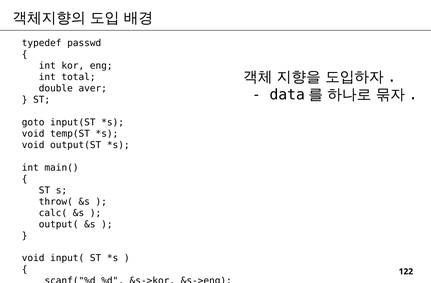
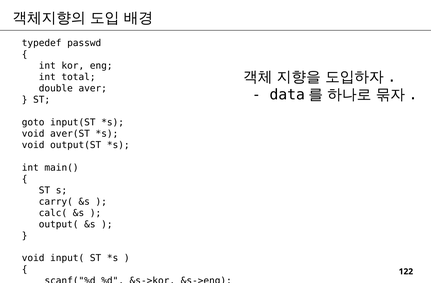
temp(ST: temp(ST -> aver(ST (70, 134)
throw(: throw( -> carry( (56, 202)
